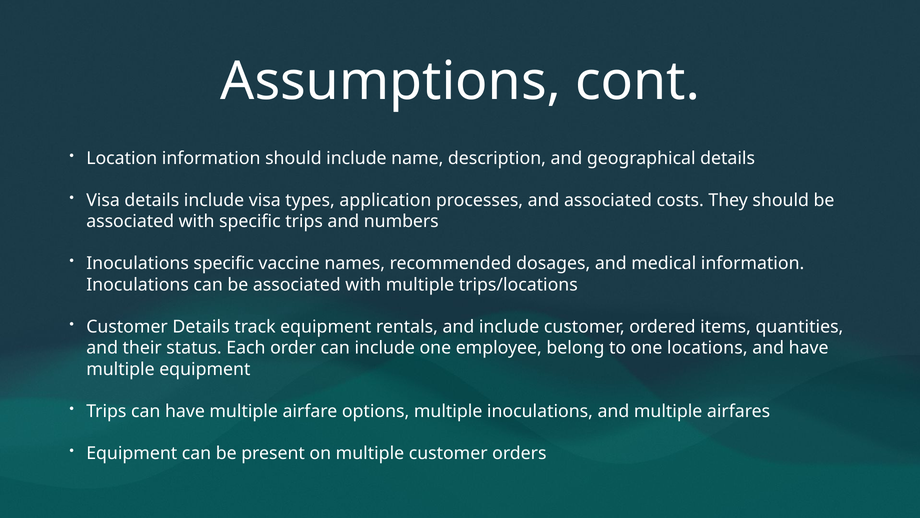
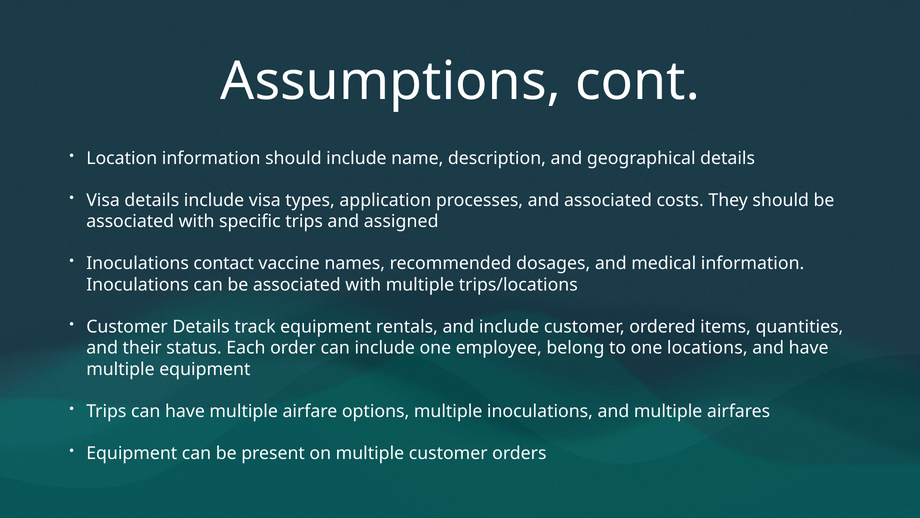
numbers: numbers -> assigned (401, 221)
Inoculations specific: specific -> contact (224, 263)
